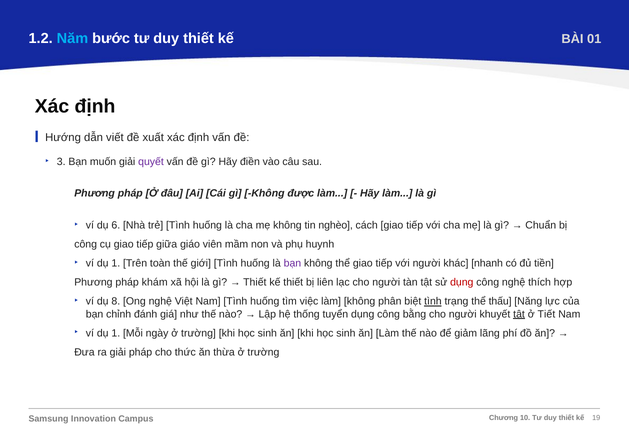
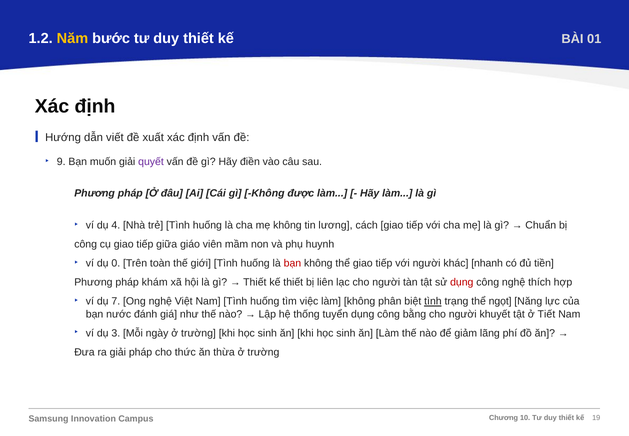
Năm colour: light blue -> yellow (72, 38)
3: 3 -> 9 (61, 162)
6: 6 -> 4 (116, 225)
nghèo: nghèo -> lương (336, 225)
1: 1 -> 0 (116, 263)
bạn colour: purple -> red (292, 263)
8: 8 -> 7 (116, 301)
thấu: thấu -> ngọt (500, 301)
chỉnh: chỉnh -> nước (119, 314)
tật underline: present -> none (519, 314)
1: 1 -> 3 (116, 333)
